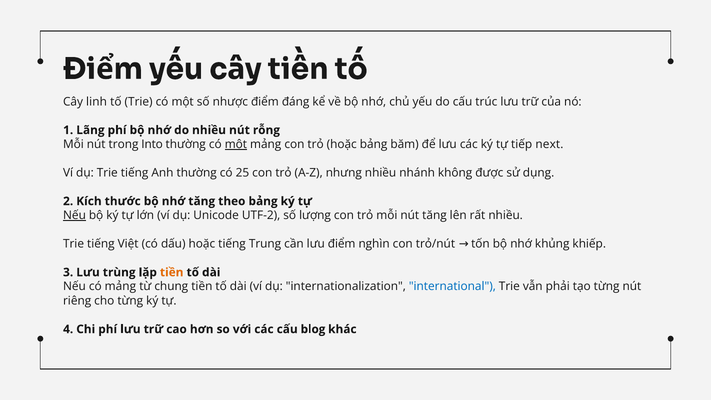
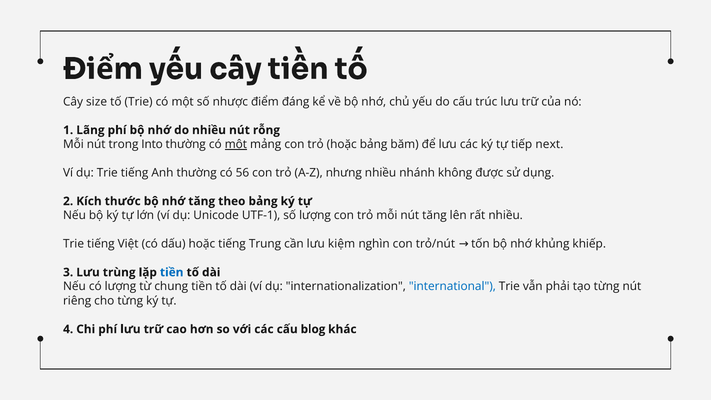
linh: linh -> size (97, 102)
25: 25 -> 56 (242, 173)
Nếu underline: present -> none (74, 215)
UTF-2: UTF-2 -> UTF-1 (261, 215)
lưu điểm: điểm -> kiệm (342, 244)
tiền colour: orange -> blue (172, 272)
có mảng: mảng -> lượng (120, 287)
